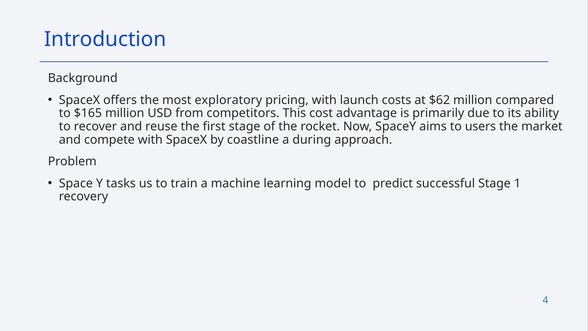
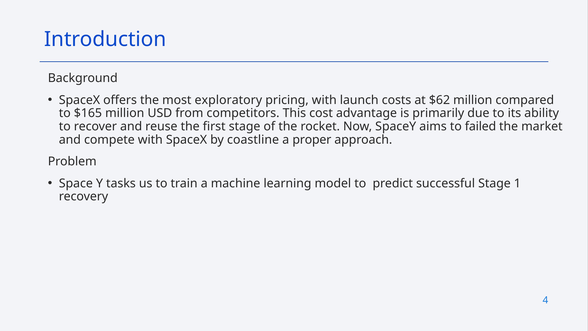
users: users -> failed (480, 126)
during: during -> proper (312, 140)
